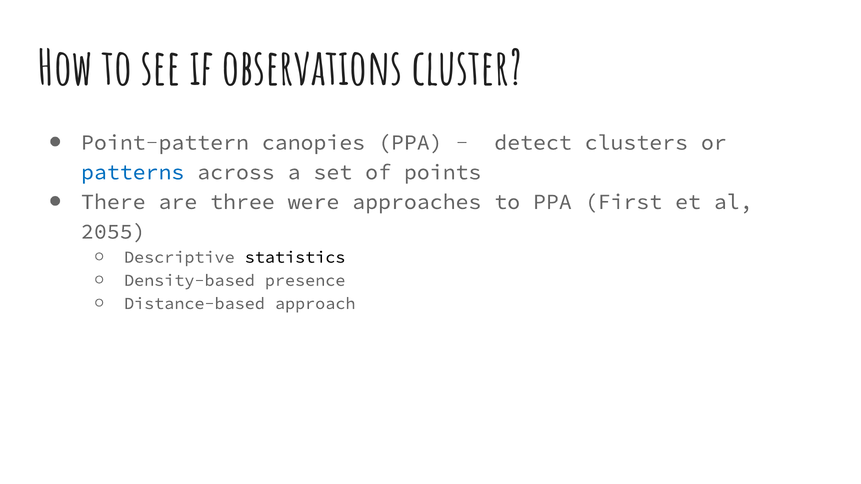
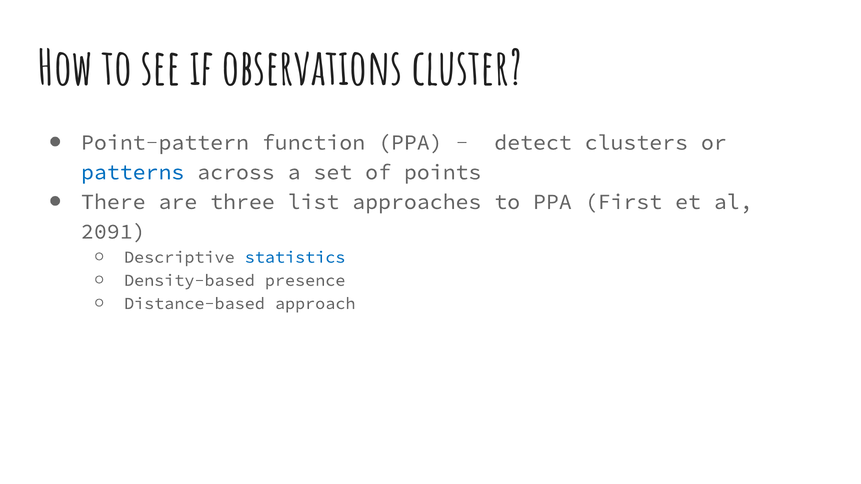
canopies: canopies -> function (313, 143)
were: were -> list (313, 202)
2055: 2055 -> 2091 (113, 232)
statistics colour: black -> blue (295, 257)
